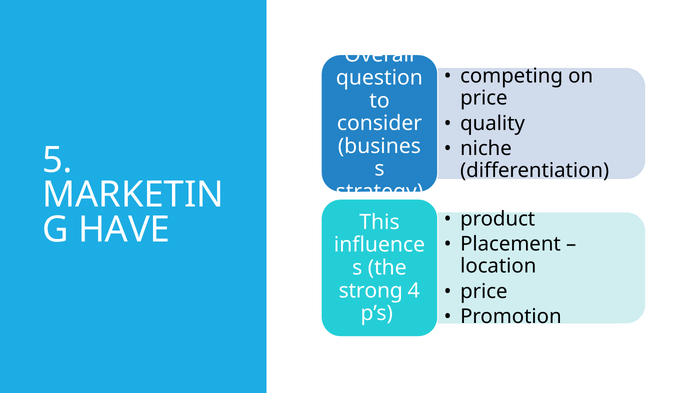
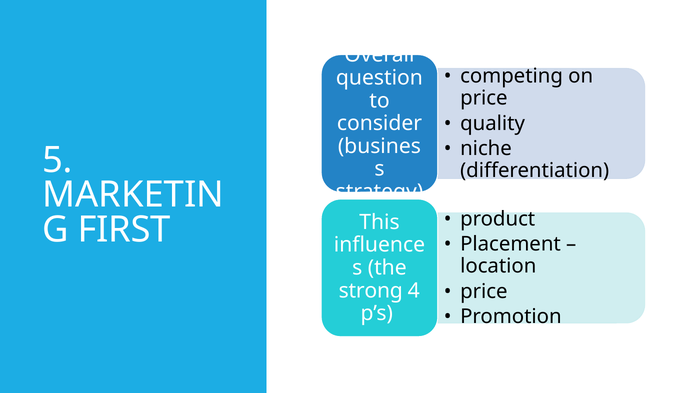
HAVE: HAVE -> FIRST (124, 230)
